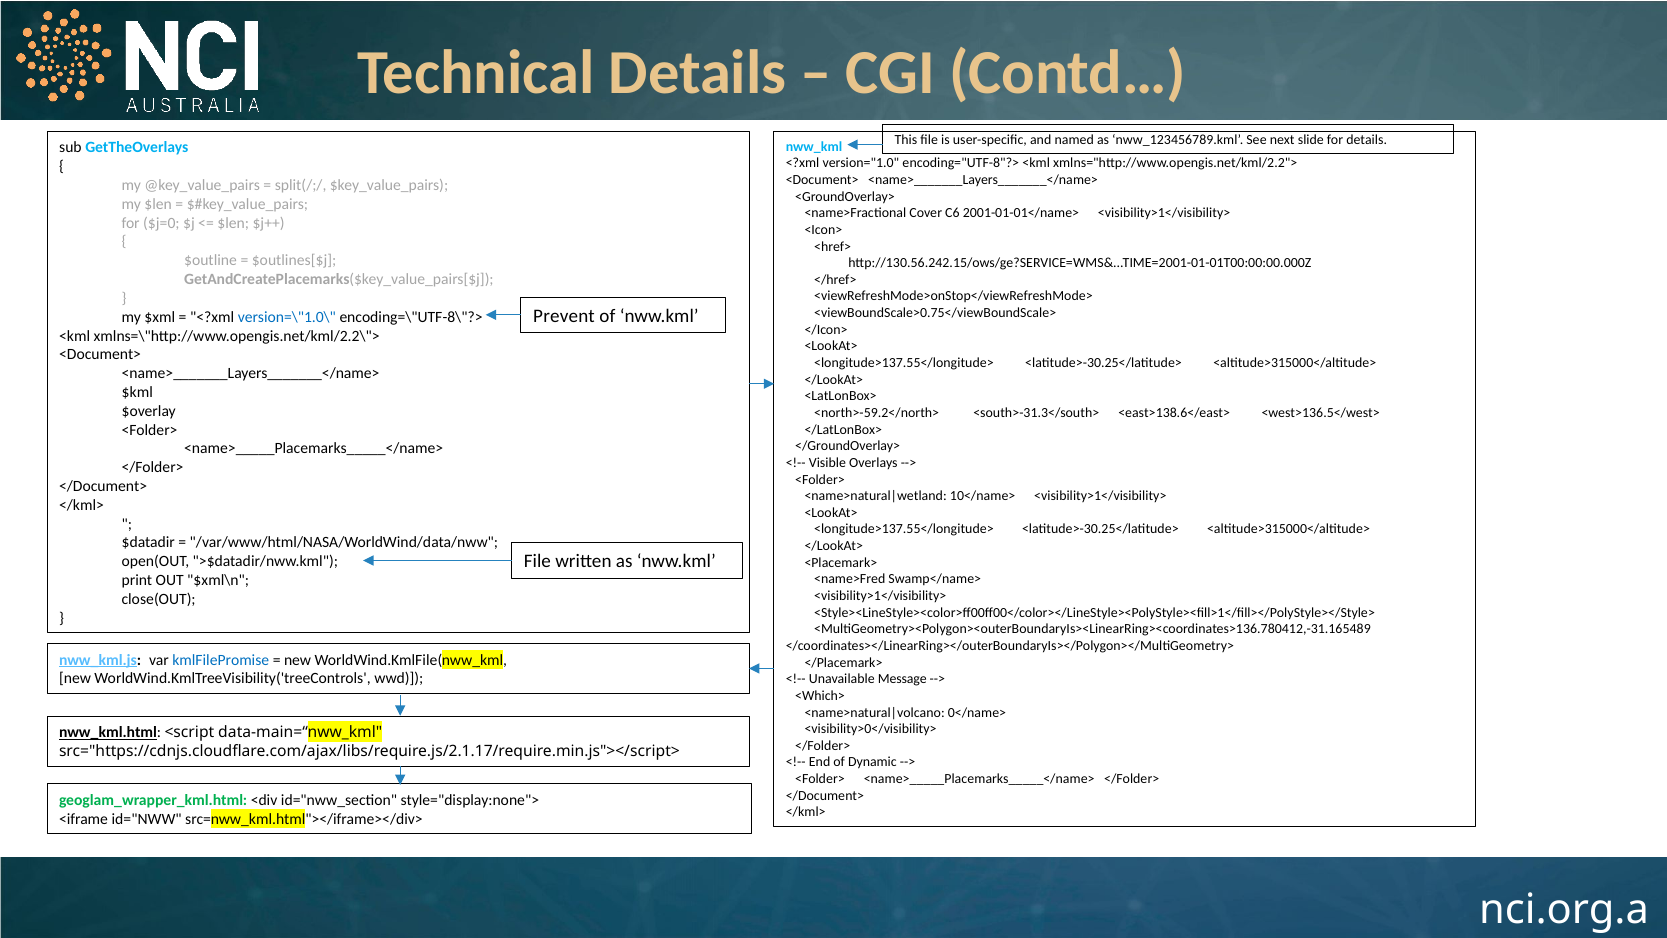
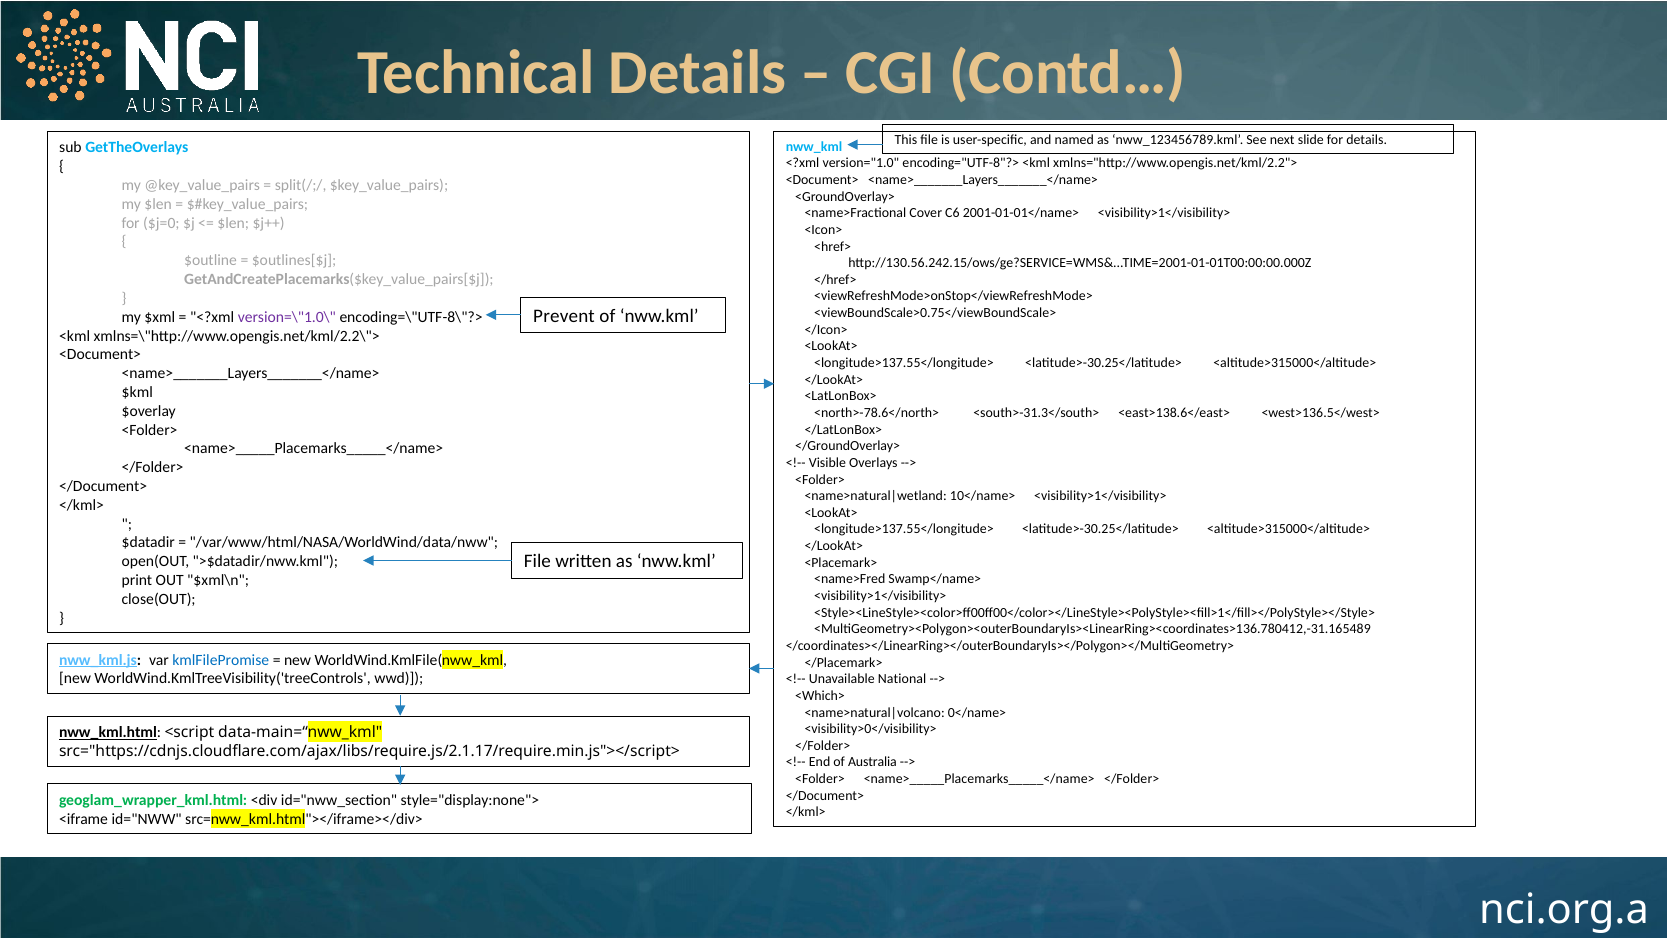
version=\"1.0\ colour: blue -> purple (287, 317)
<north>-59.2</north>: <north>-59.2</north> -> <north>-78.6</north> (877, 413)
Message: Message -> National (902, 679)
Dynamic: Dynamic -> Australia (872, 762)
